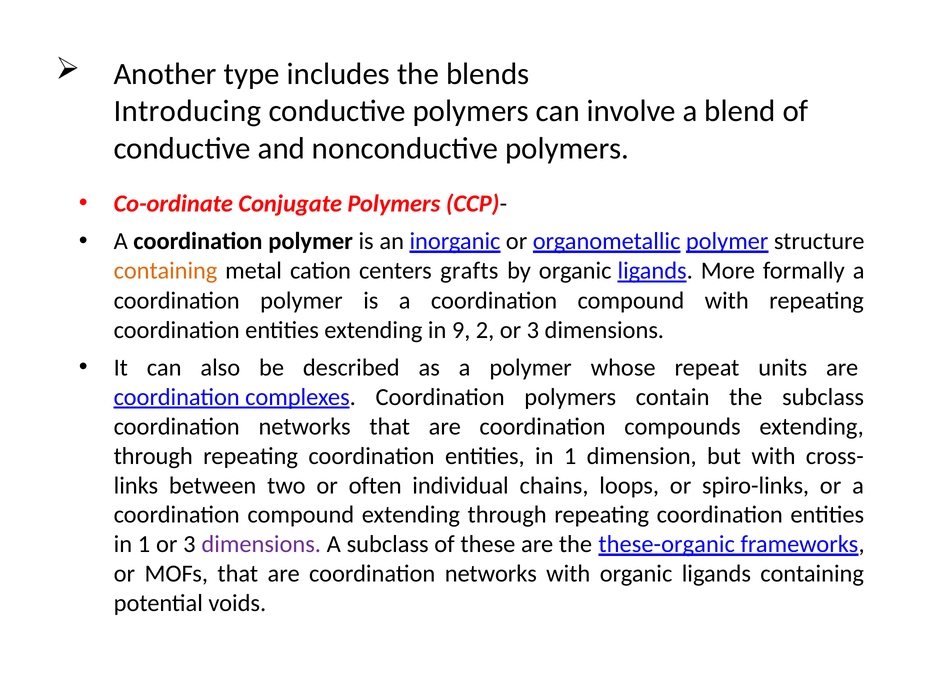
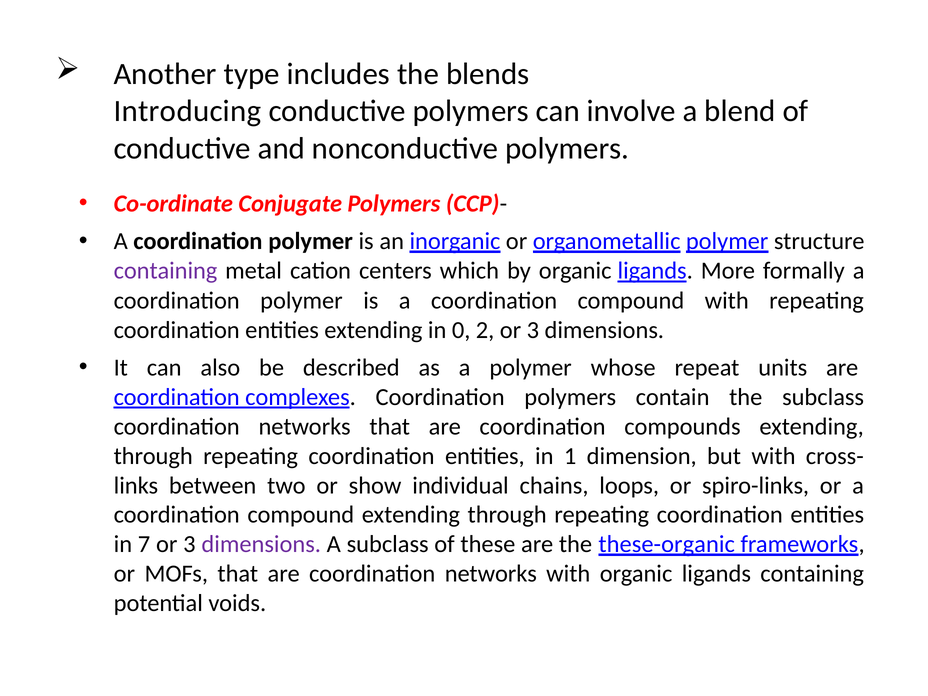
containing colour: orange -> purple (165, 271)
grafts: grafts -> which (469, 271)
9: 9 -> 0 (461, 330)
often: often -> show (375, 485)
1: 1 -> 7 (144, 544)
